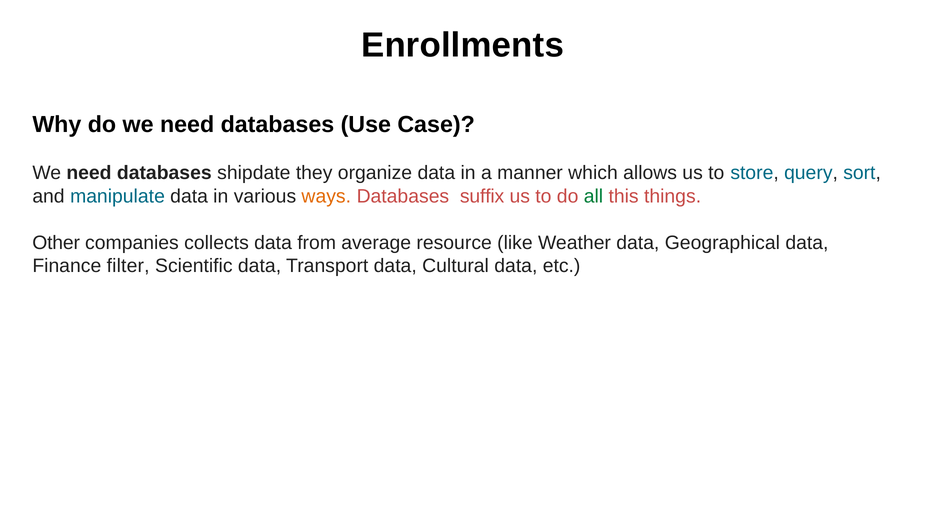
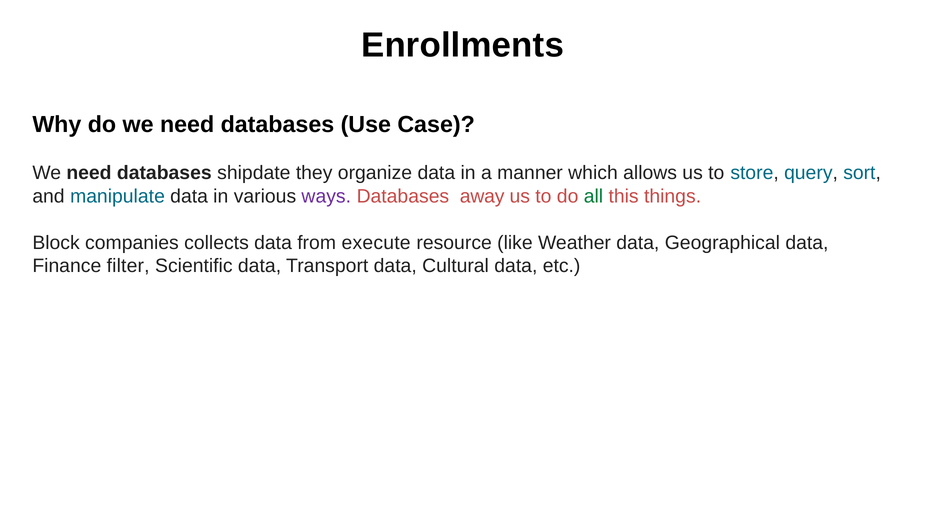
ways colour: orange -> purple (326, 196)
suffix: suffix -> away (482, 196)
Other: Other -> Block (56, 243)
average: average -> execute (376, 243)
